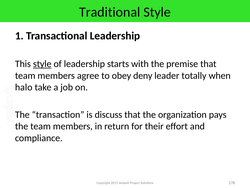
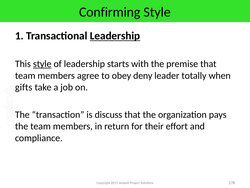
Traditional: Traditional -> Confirming (110, 12)
Leadership underline: none -> present (115, 36)
halo: halo -> gifts (24, 87)
